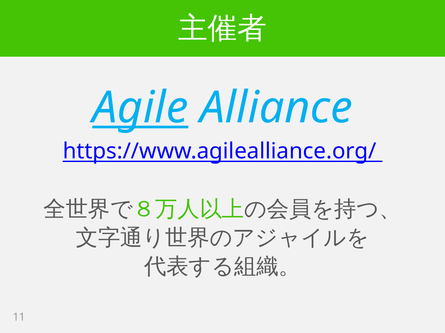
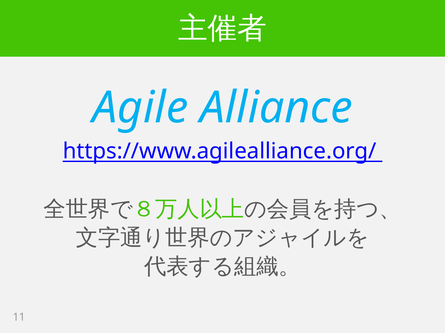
Agile underline: present -> none (140, 108)
